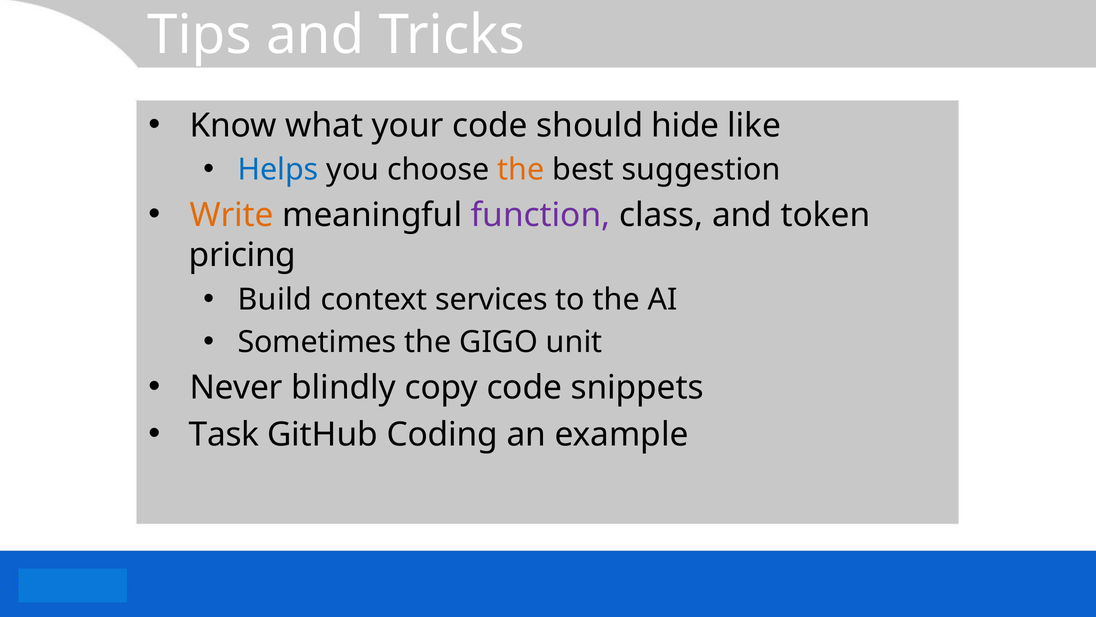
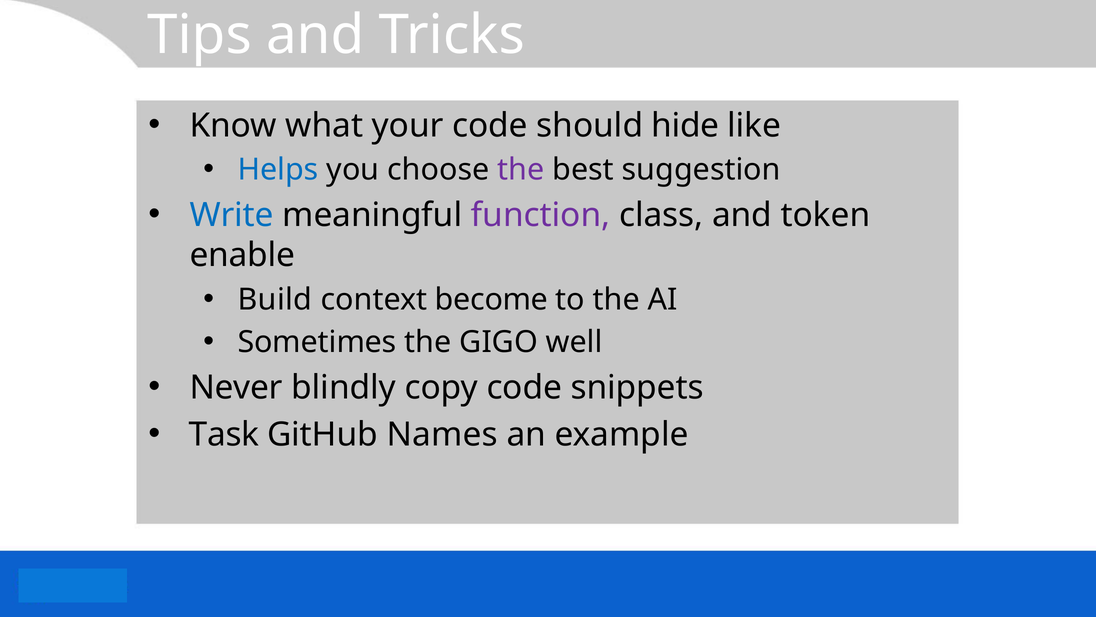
the colour: orange -> purple (521, 170)
Write colour: orange -> blue (232, 215)
pricing: pricing -> enable (242, 255)
services: services -> become (492, 299)
unit: unit -> well (574, 342)
Coding: Coding -> Names (442, 434)
